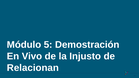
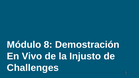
5: 5 -> 8 (48, 45)
Relacionan: Relacionan -> Challenges (33, 68)
